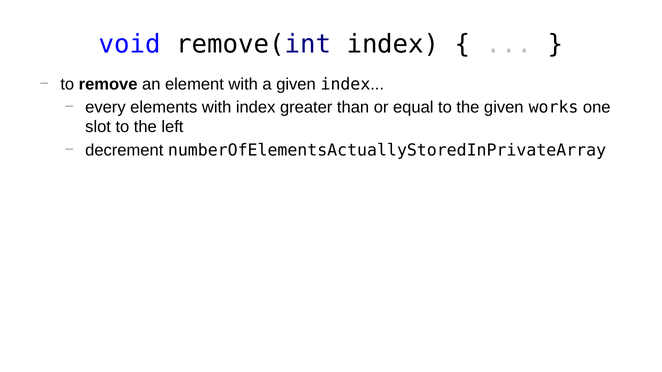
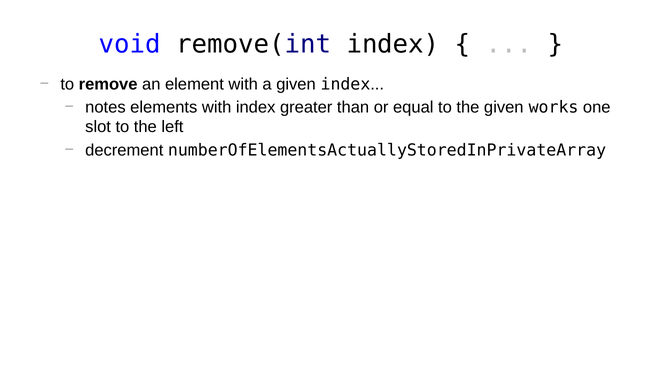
every: every -> notes (105, 107)
